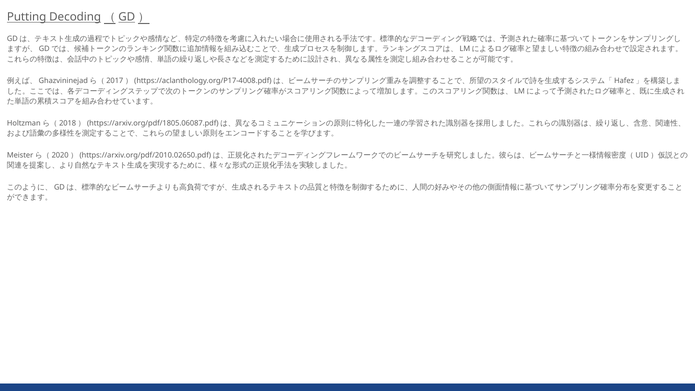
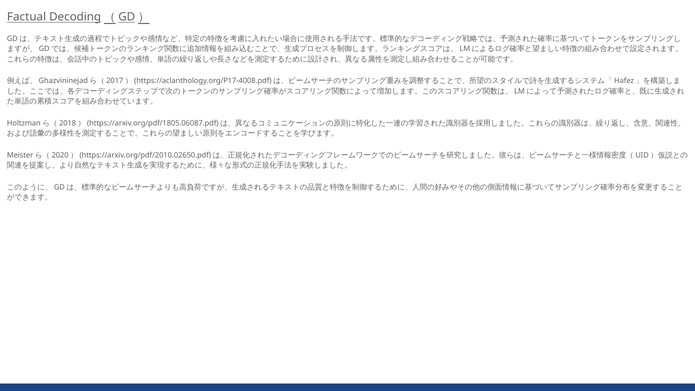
Putting: Putting -> Factual (27, 17)
